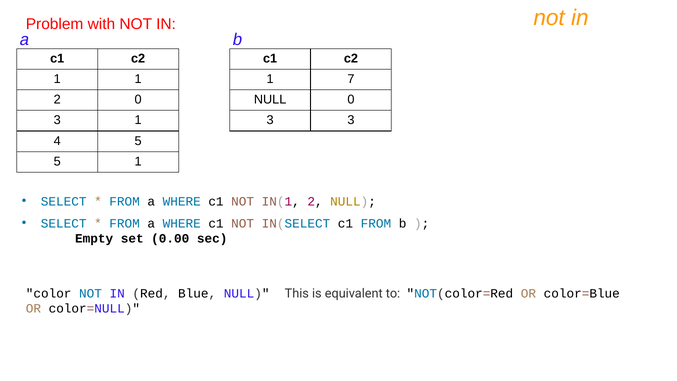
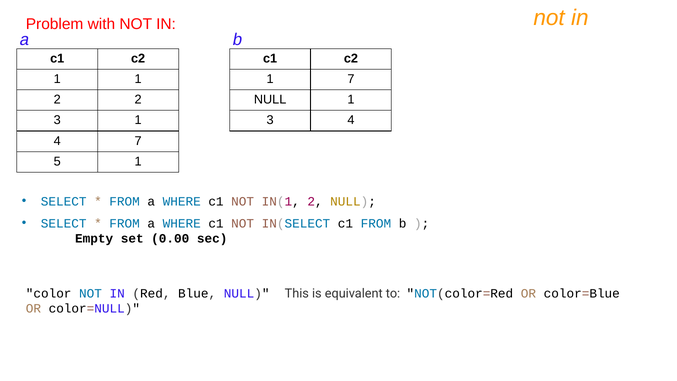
2 0: 0 -> 2 (138, 100)
NULL 0: 0 -> 1 (351, 100)
3 3: 3 -> 4 (351, 120)
4 5: 5 -> 7 (138, 141)
